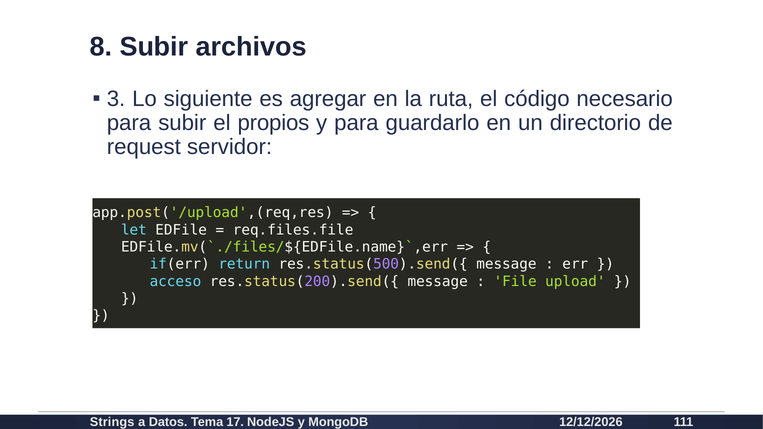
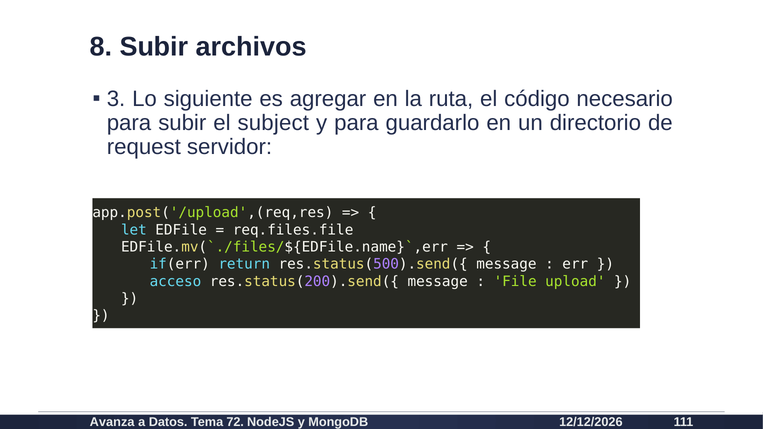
propios: propios -> subject (273, 123)
Strings: Strings -> Avanza (112, 422)
17: 17 -> 72 (235, 422)
